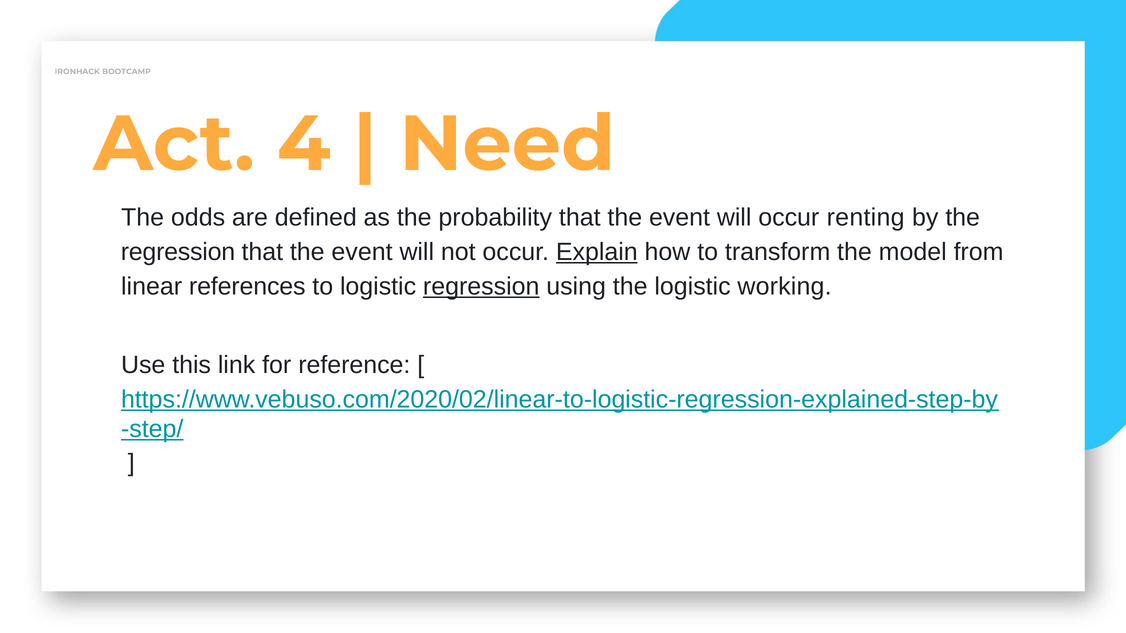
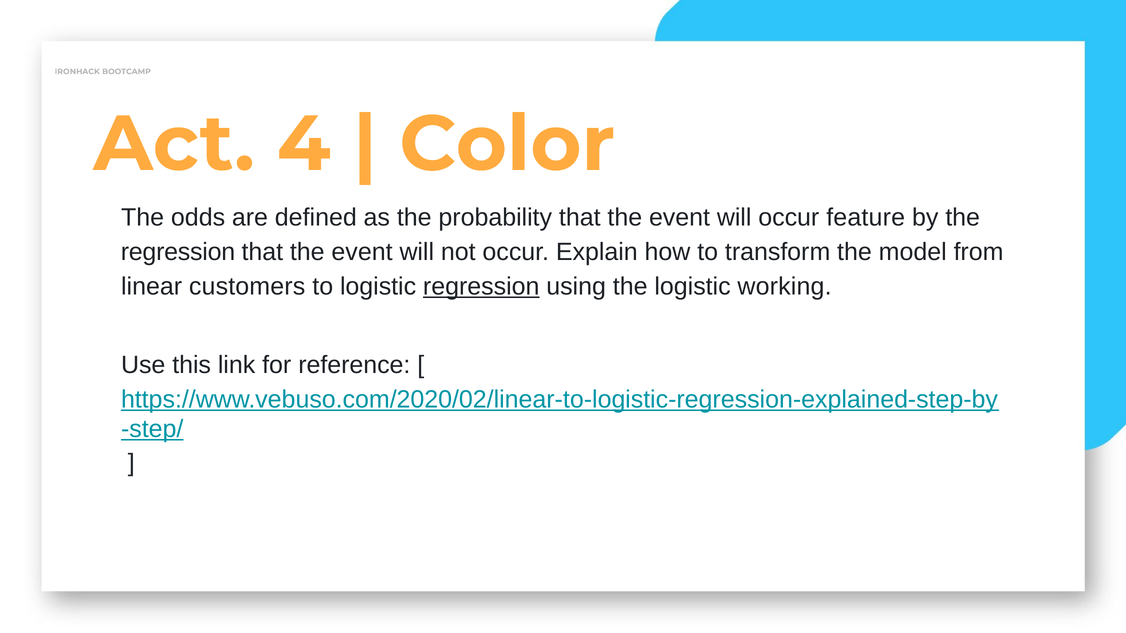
Need: Need -> Color (507, 144)
renting: renting -> feature (866, 218)
Explain underline: present -> none (597, 252)
references: references -> customers (247, 287)
